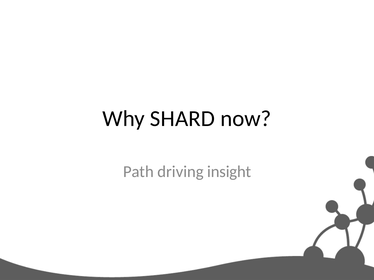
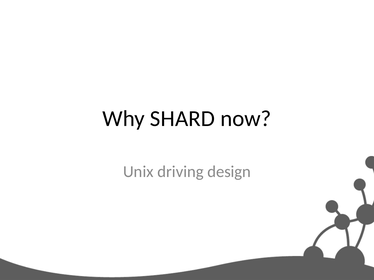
Path: Path -> Unix (138, 172)
insight: insight -> design (229, 172)
